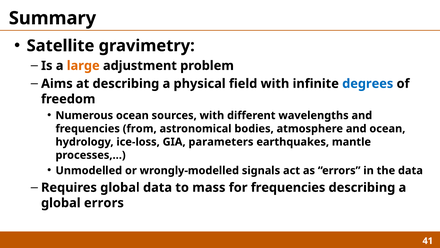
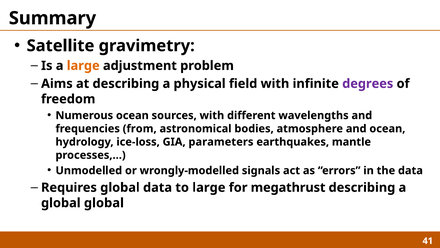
degrees colour: blue -> purple (368, 83)
to mass: mass -> large (209, 187)
for frequencies: frequencies -> megathrust (288, 187)
global errors: errors -> global (104, 203)
